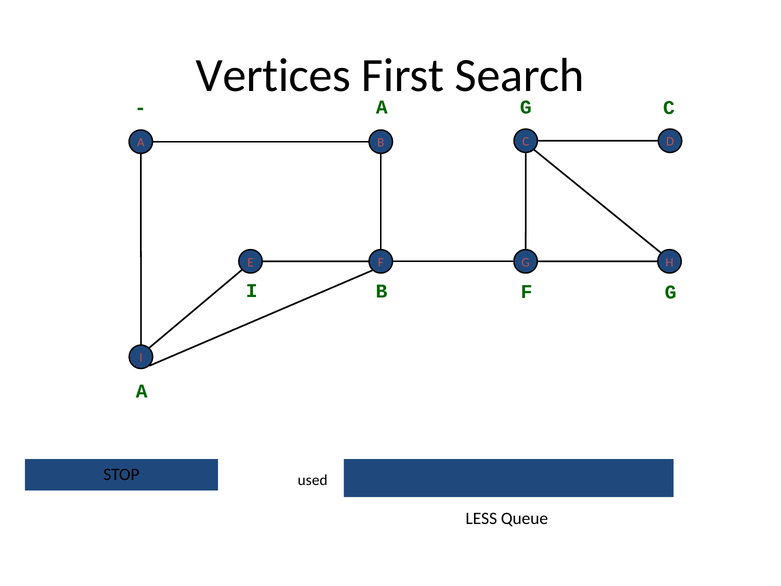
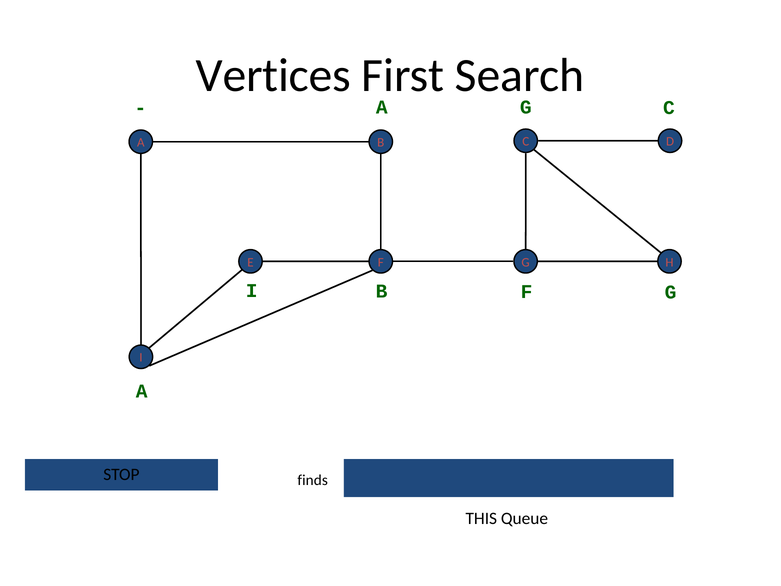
used: used -> finds (313, 480)
LESS: LESS -> THIS (481, 518)
